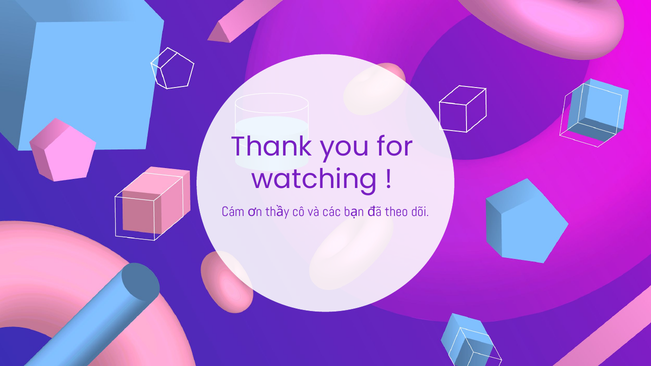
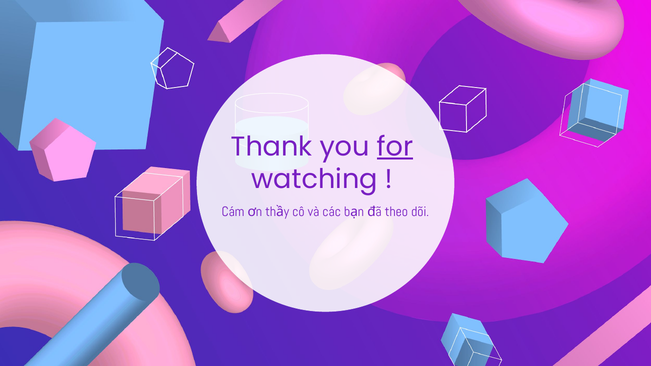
for underline: none -> present (395, 147)
